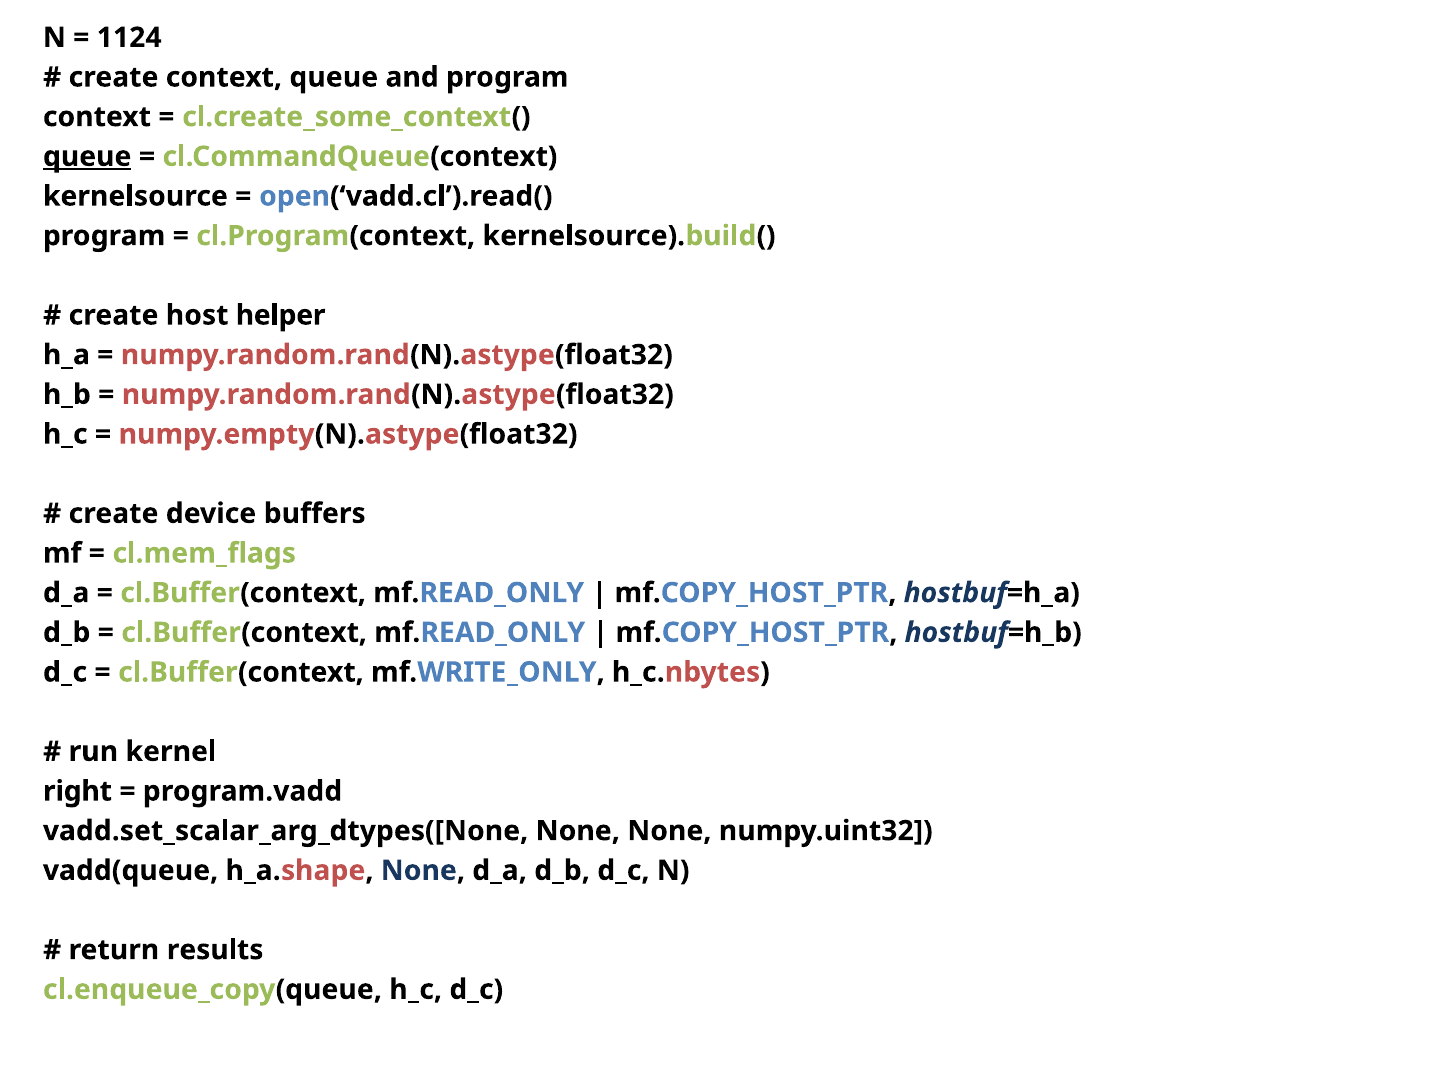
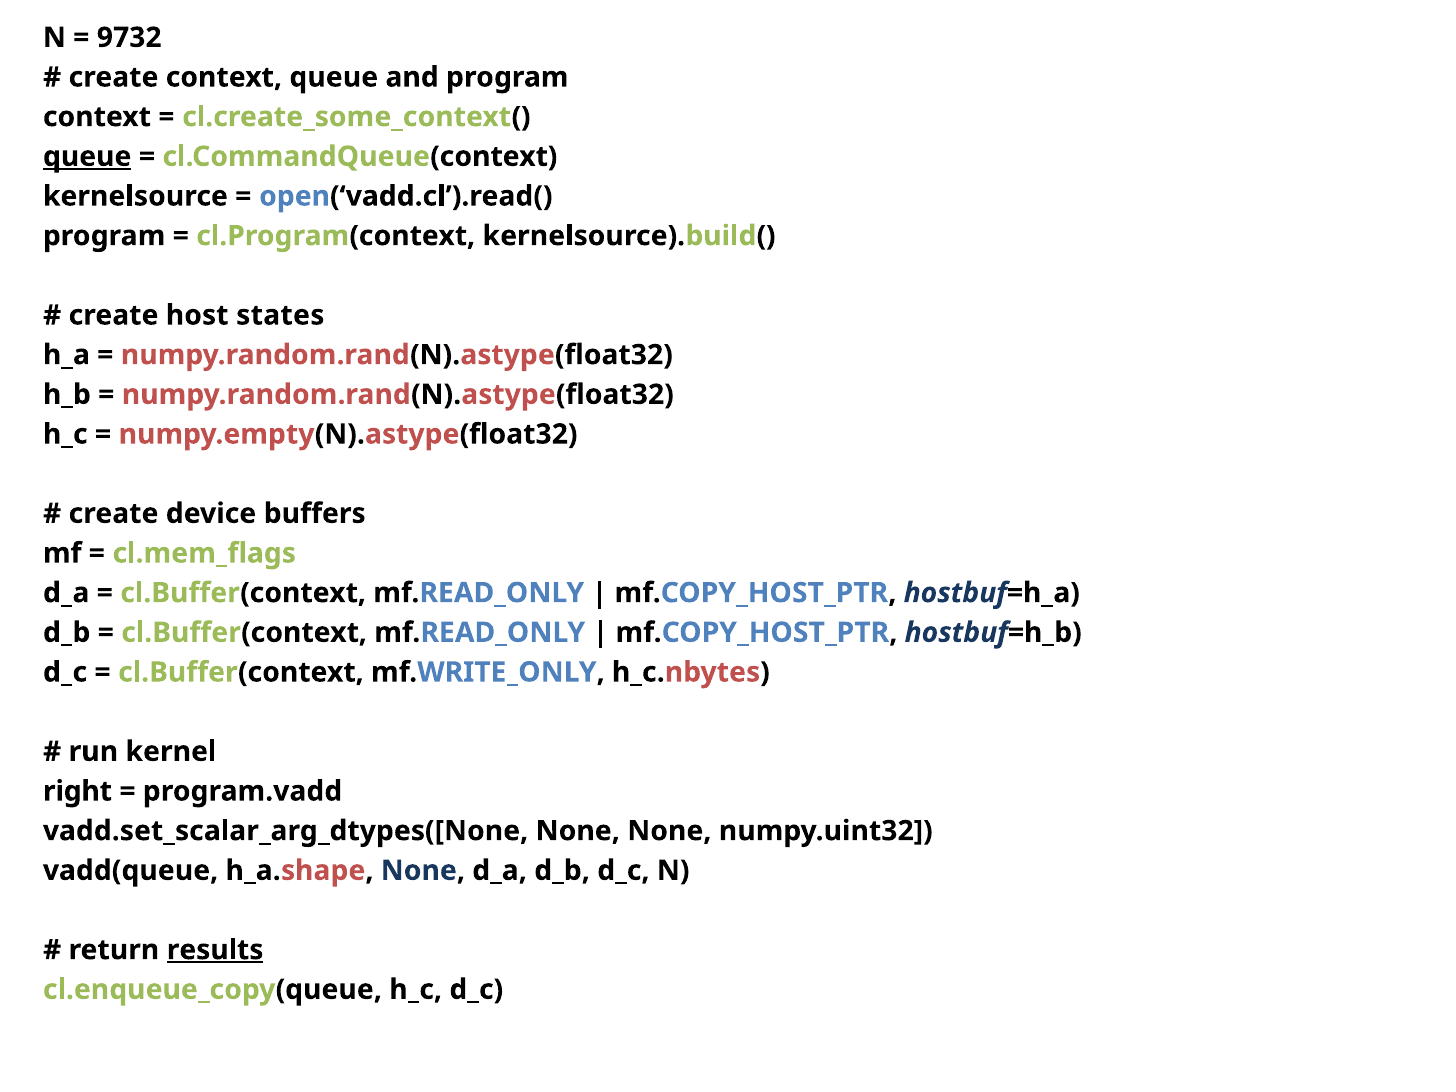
1124: 1124 -> 9732 (129, 38)
helper: helper -> states (280, 315)
results underline: none -> present (215, 950)
